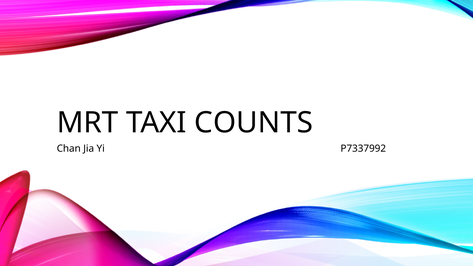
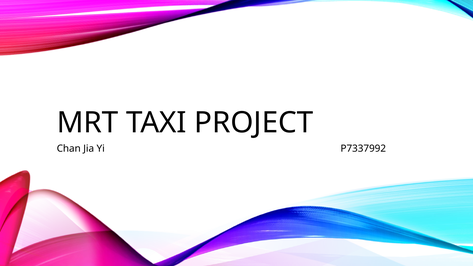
COUNTS: COUNTS -> PROJECT (254, 123)
